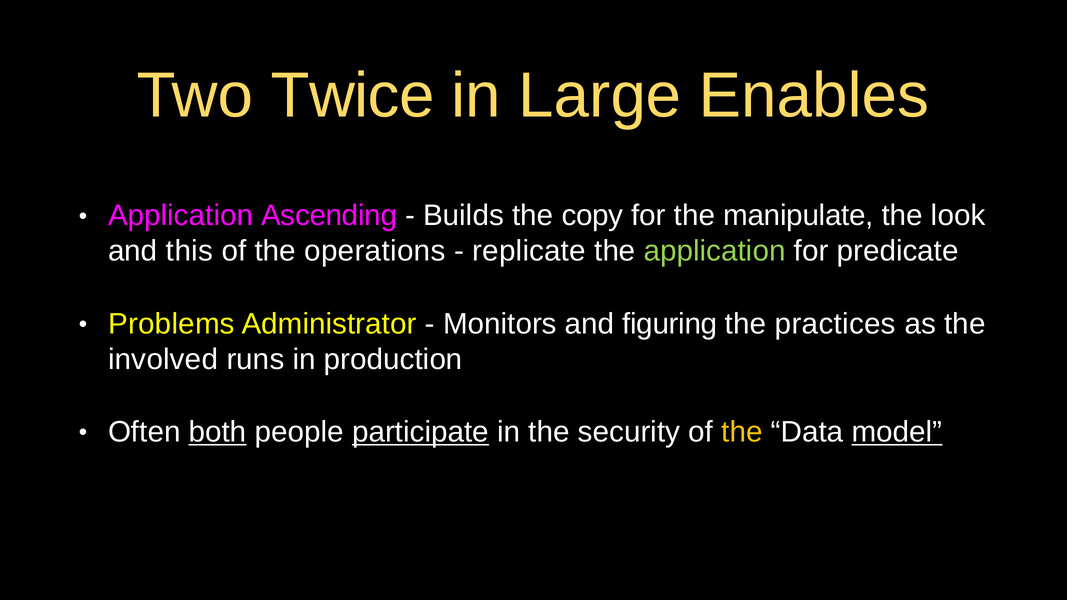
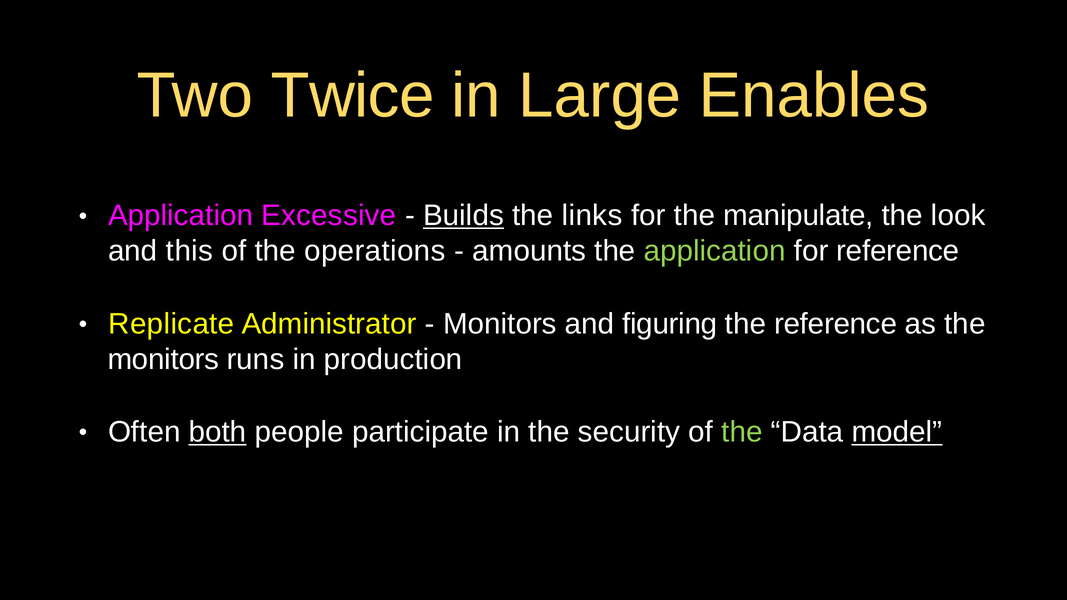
Ascending: Ascending -> Excessive (329, 216)
Builds underline: none -> present (464, 216)
copy: copy -> links (592, 216)
replicate: replicate -> amounts (529, 251)
for predicate: predicate -> reference (898, 251)
Problems: Problems -> Replicate (171, 324)
the practices: practices -> reference (836, 324)
involved: involved -> monitors (163, 359)
participate underline: present -> none (420, 432)
the colour: yellow -> light green (742, 432)
